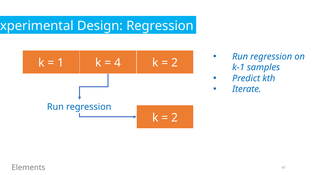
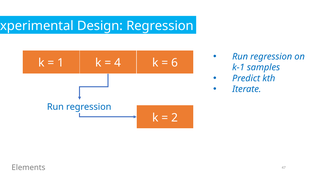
2: 2 -> 6 (174, 63)
